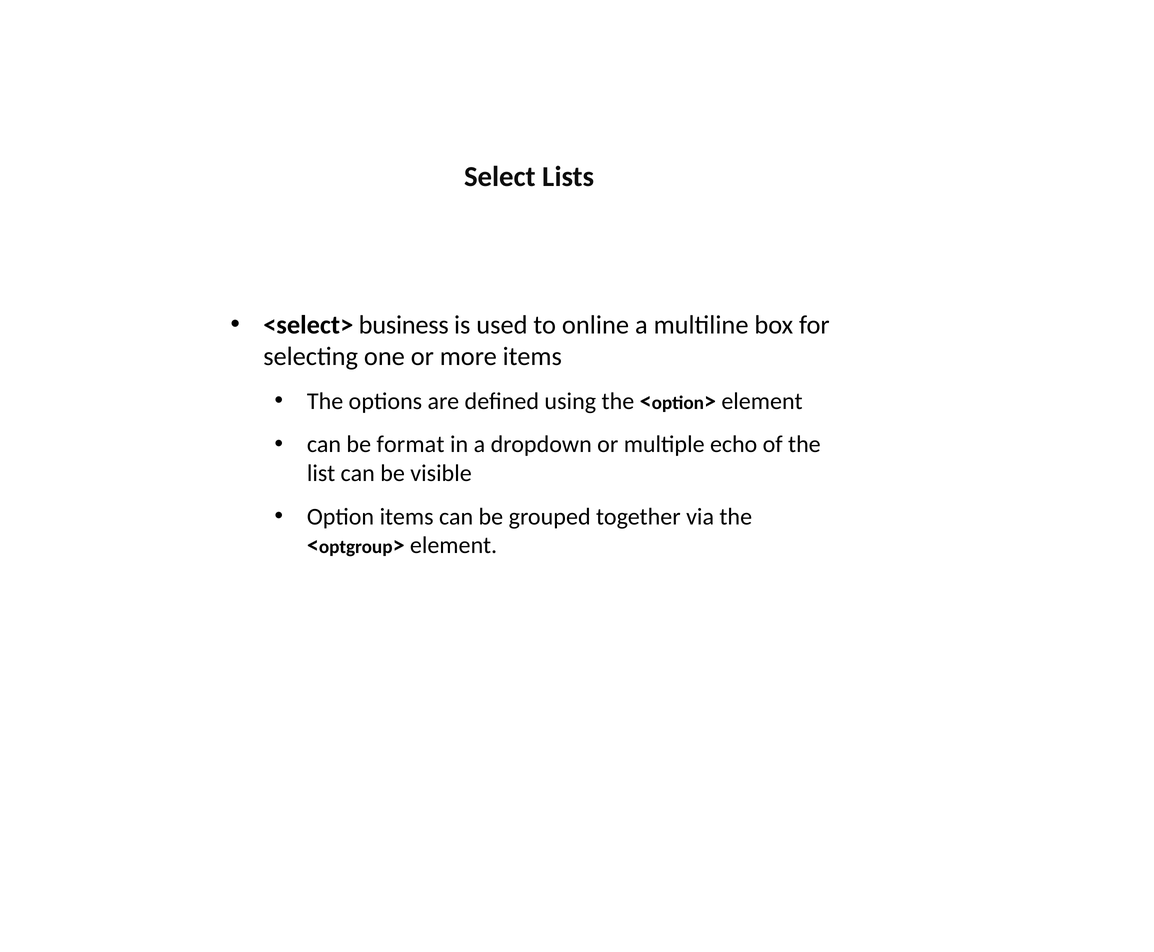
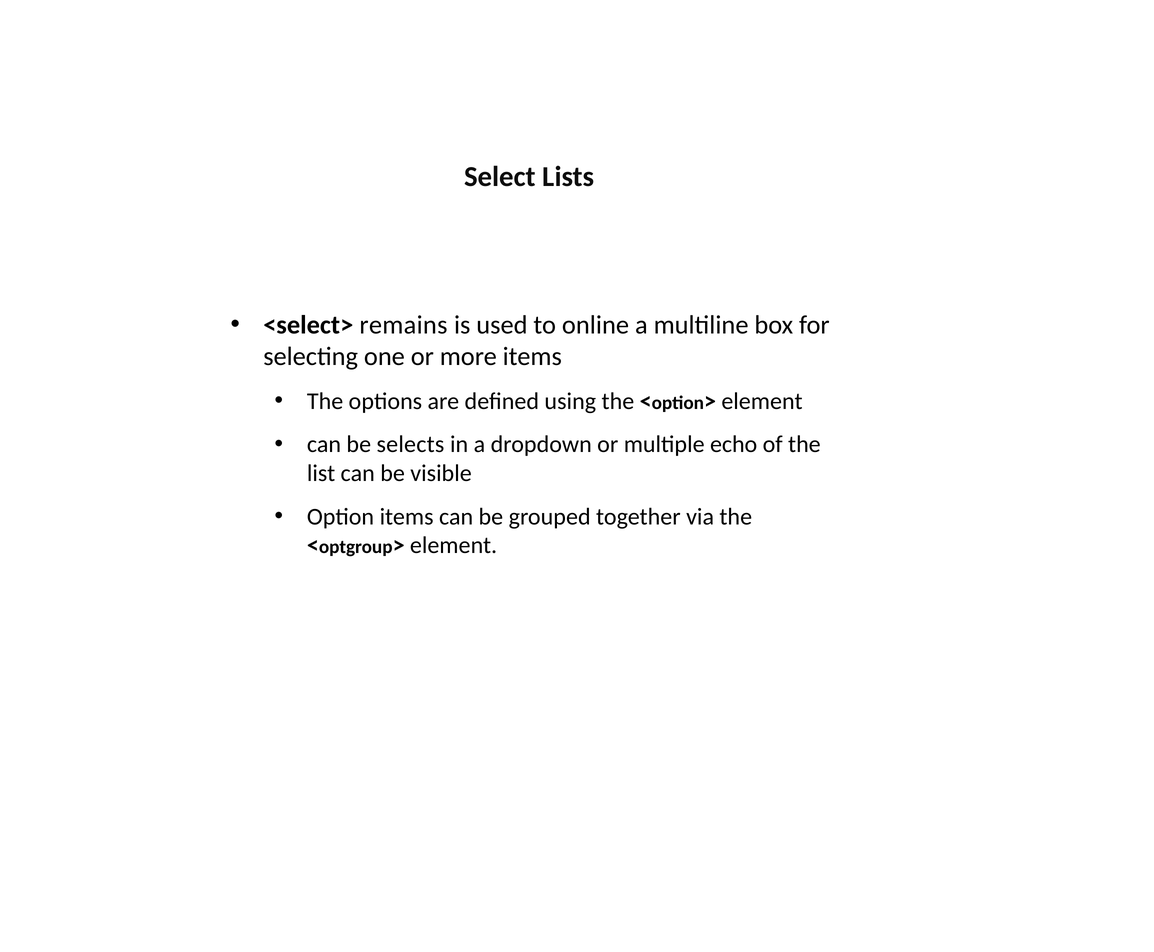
business: business -> remains (403, 325)
format: format -> selects (410, 445)
